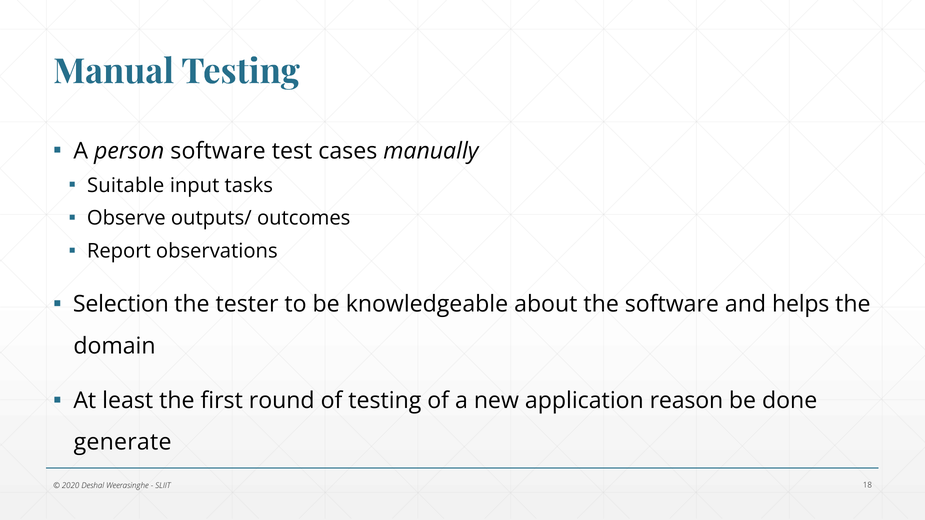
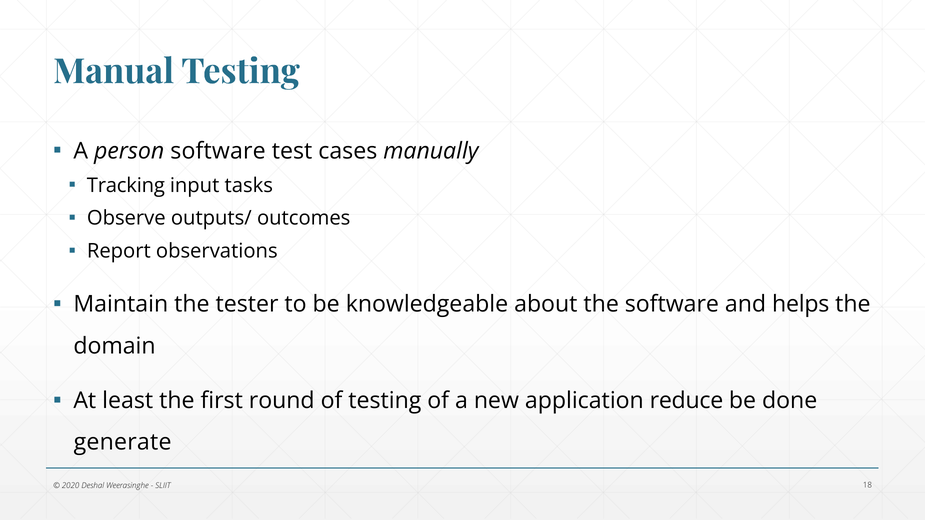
Suitable: Suitable -> Tracking (126, 185)
Selection: Selection -> Maintain (121, 304)
reason: reason -> reduce (686, 401)
